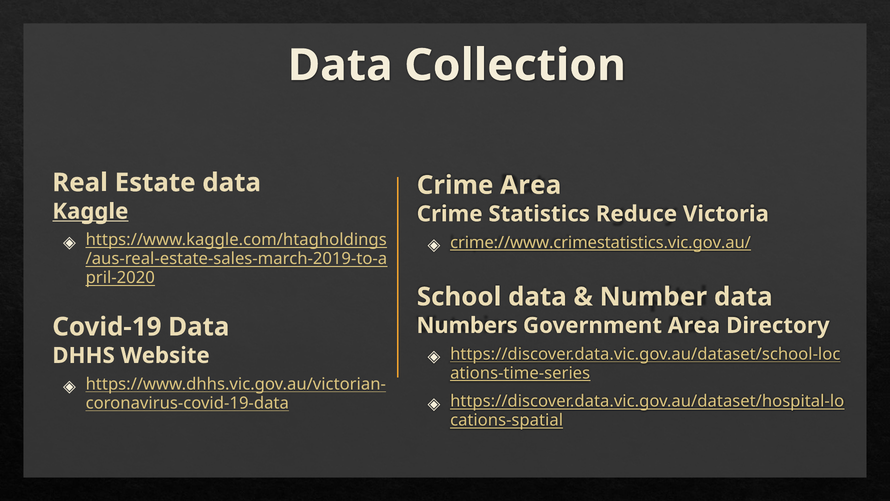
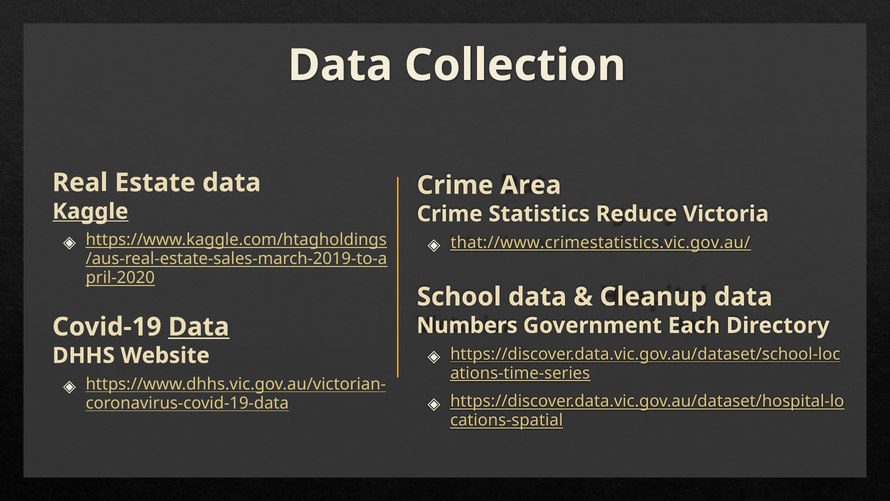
crime://www.crimestatistics.vic.gov.au/: crime://www.crimestatistics.vic.gov.au/ -> that://www.crimestatistics.vic.gov.au/ (600, 242)
Number: Number -> Cleanup (653, 297)
Government Area: Area -> Each (694, 325)
Data underline: none -> present (199, 327)
